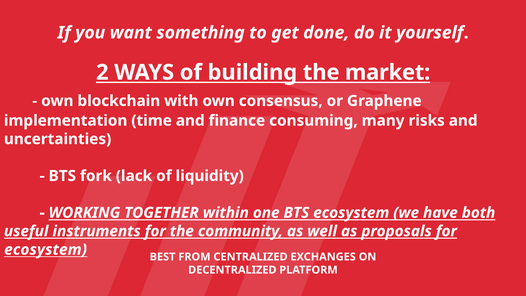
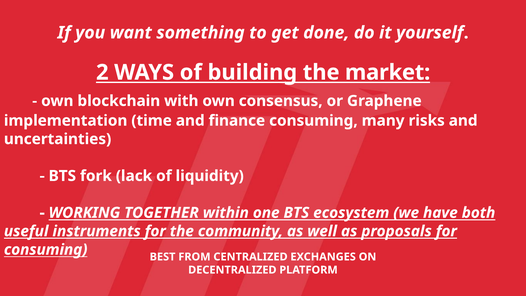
ecosystem: ecosystem -> consuming (46, 250)
